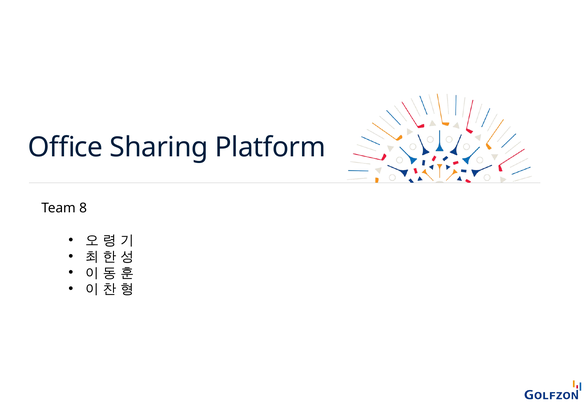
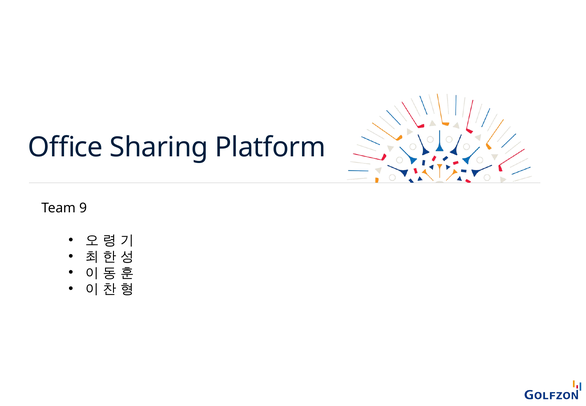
8: 8 -> 9 (83, 208)
